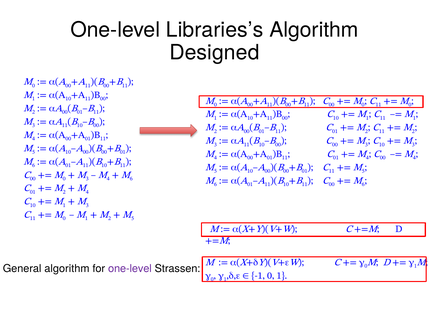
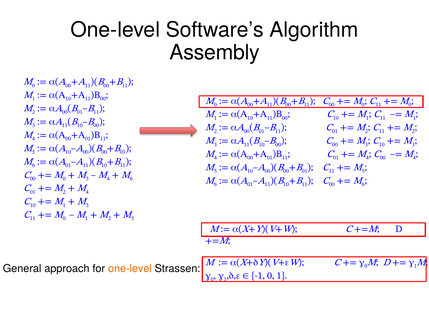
Libraries’s: Libraries’s -> Software’s (215, 30)
Designed: Designed -> Assembly (215, 53)
General algorithm: algorithm -> approach (67, 269)
one-level colour: purple -> orange (130, 269)
